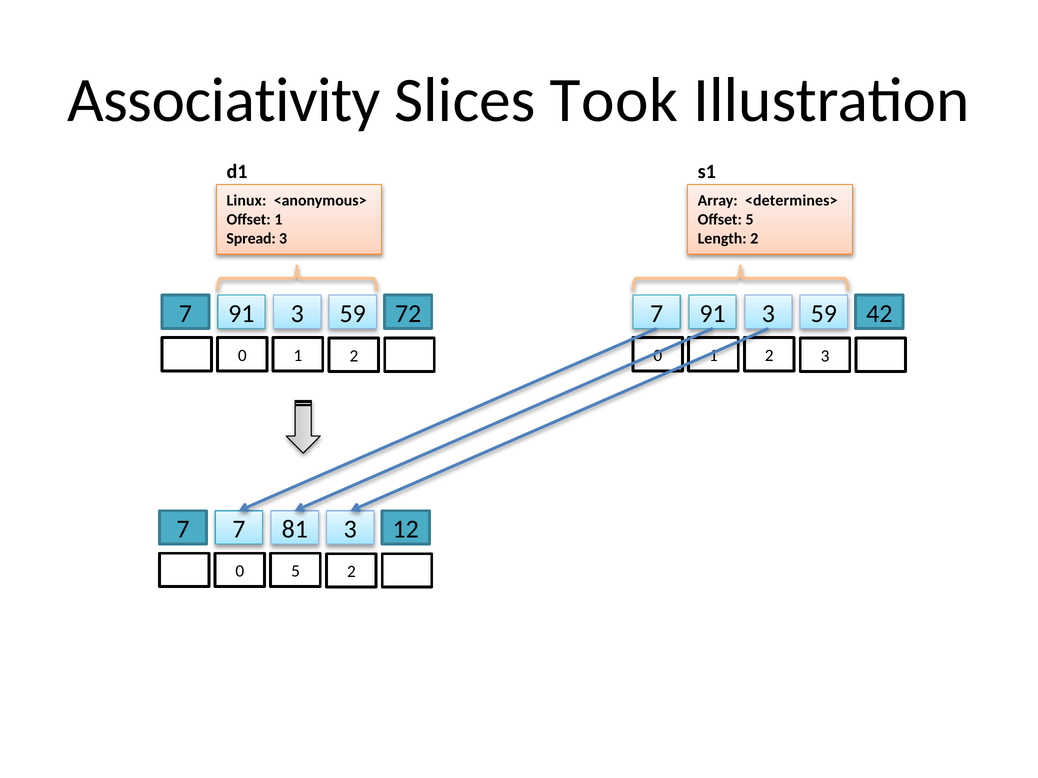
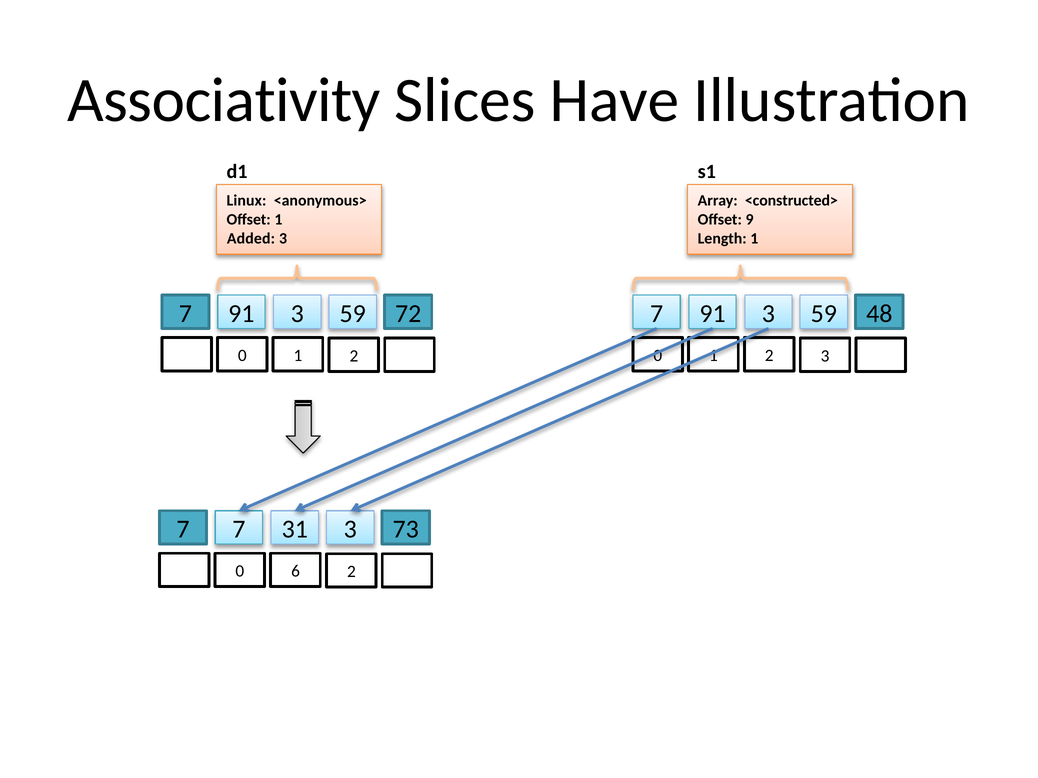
Took: Took -> Have (615, 100)
<determines>: <determines> -> <constructed> (791, 201)
Offset 5: 5 -> 9 (750, 220)
Spread: Spread -> Added (251, 239)
Length 2: 2 -> 1 (754, 239)
42: 42 -> 48 (879, 314)
81: 81 -> 31 (295, 530)
12: 12 -> 73 (406, 530)
0 5: 5 -> 6 (296, 572)
